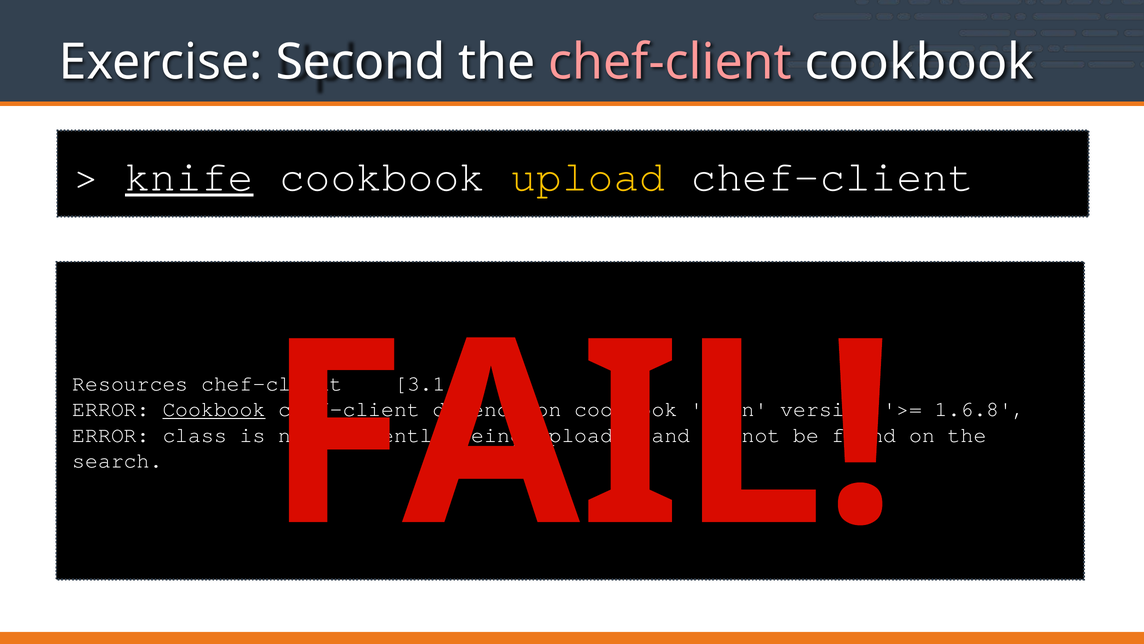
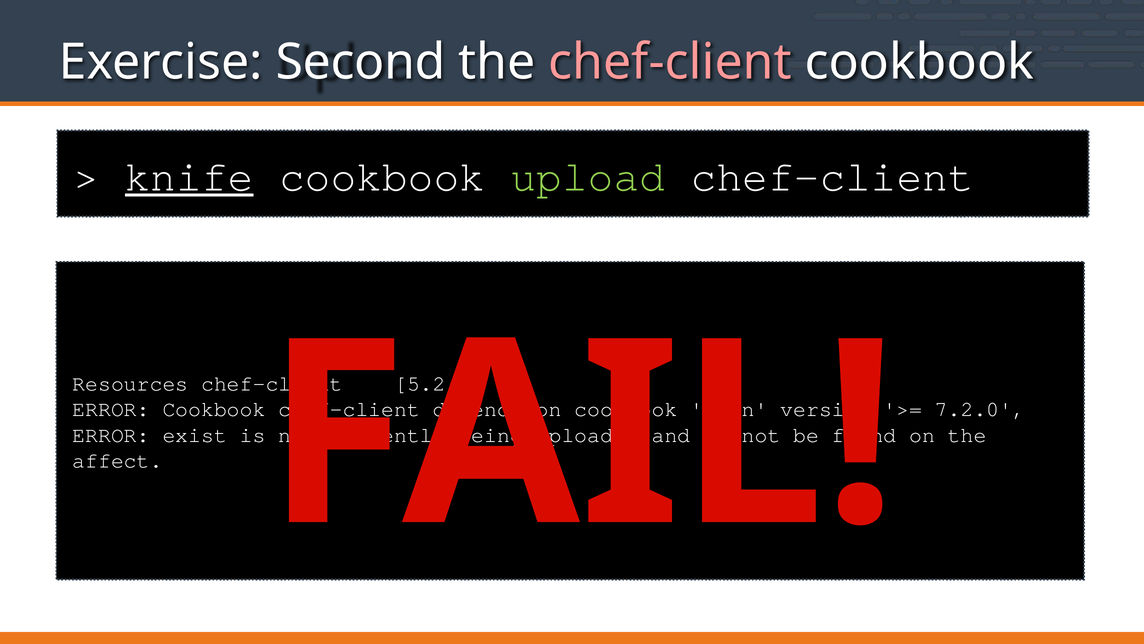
upload colour: yellow -> light green (588, 176)
3.1.2: 3.1.2 -> 5.2.8 (439, 383)
Cookbook underline: present -> none (214, 409)
1.6.8: 1.6.8 -> 7.2.0 (980, 409)
class: class -> exist (195, 435)
search: search -> affect (117, 460)
